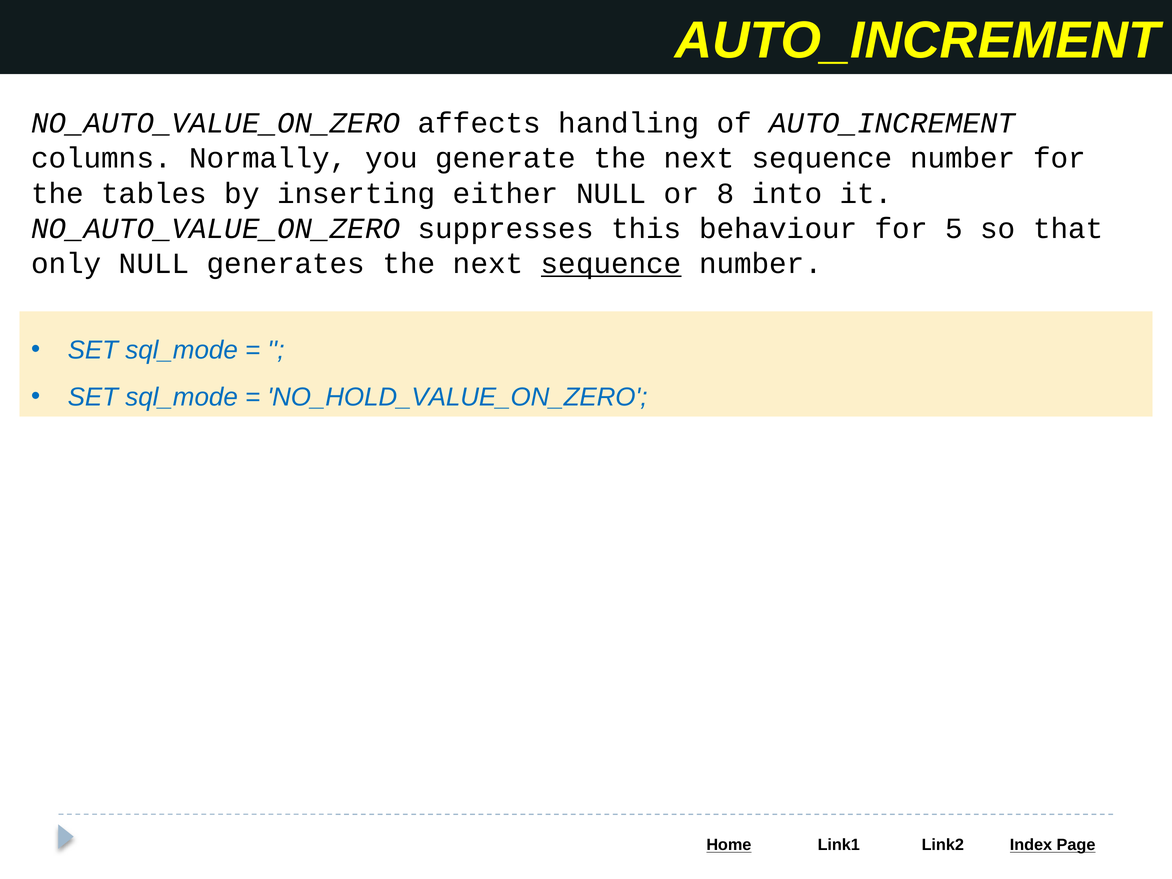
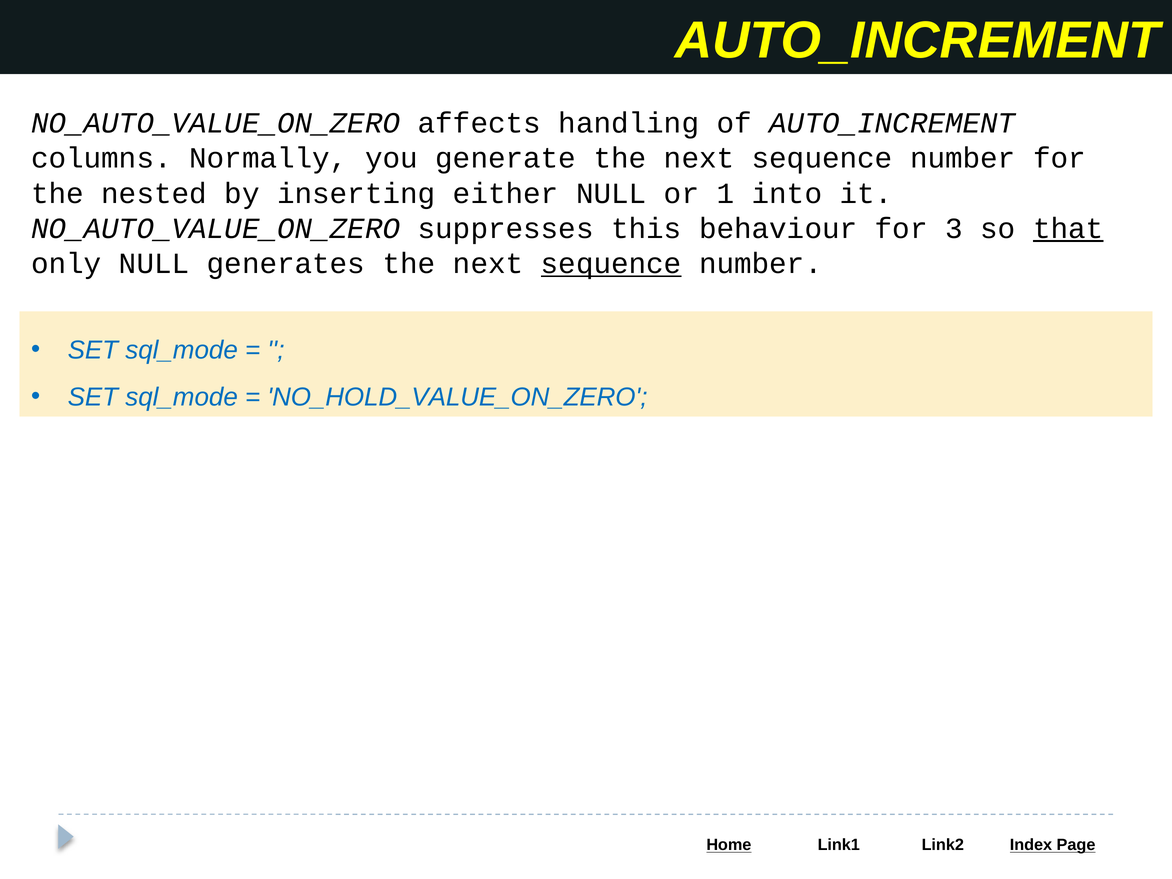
tables: tables -> nested (154, 193)
8: 8 -> 1 (725, 193)
5: 5 -> 3 (954, 229)
that underline: none -> present (1068, 229)
